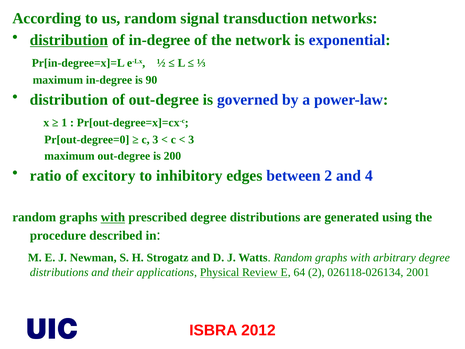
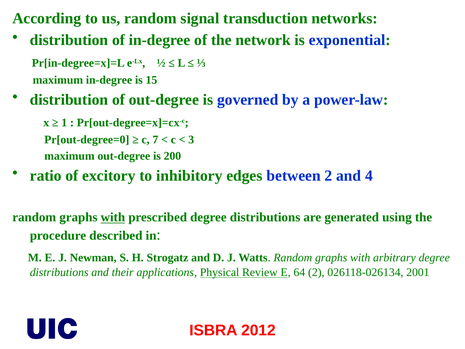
distribution underline: present -> none (69, 40)
90: 90 -> 15 (151, 80)
c 3: 3 -> 7 (155, 140)
